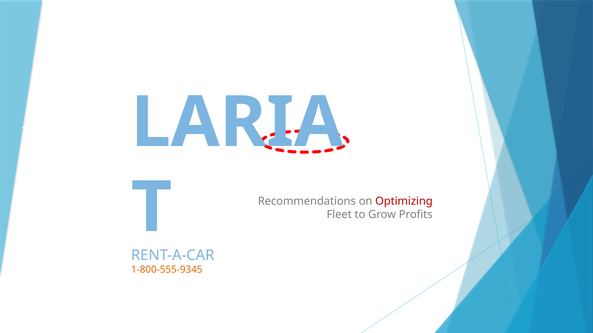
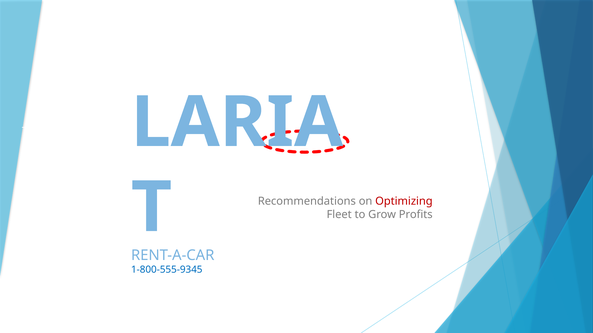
1-800-555-9345 colour: orange -> blue (167, 270)
